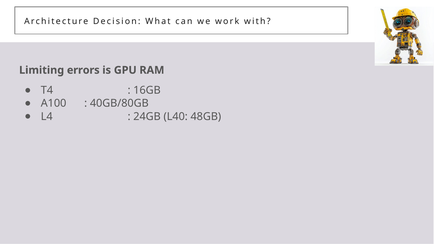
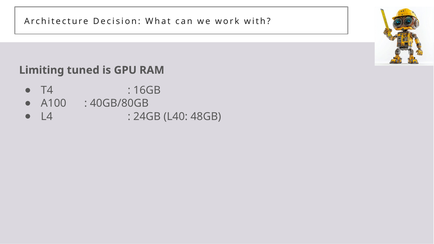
errors: errors -> tuned (83, 70)
